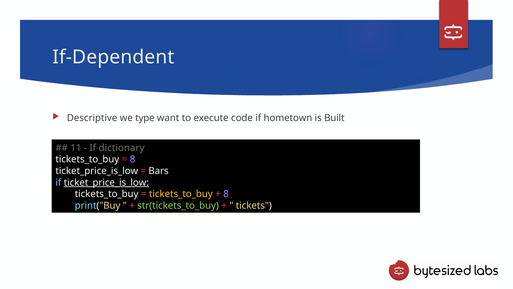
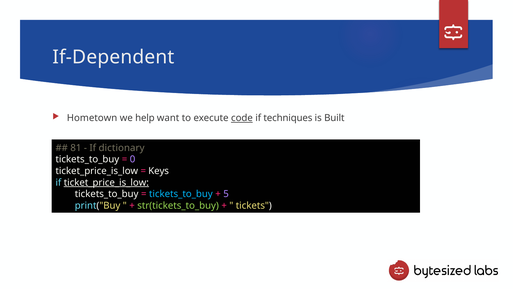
Descriptive: Descriptive -> Hometown (92, 118)
type: type -> help (145, 118)
code underline: none -> present (242, 118)
hometown: hometown -> techniques (288, 118)
11: 11 -> 81 (76, 148)
8: 8 -> 0 (133, 159)
Bars: Bars -> Keys (159, 171)
tickets_to_buy colour: yellow -> light blue (181, 194)
8: 8 -> 5 (226, 194)
